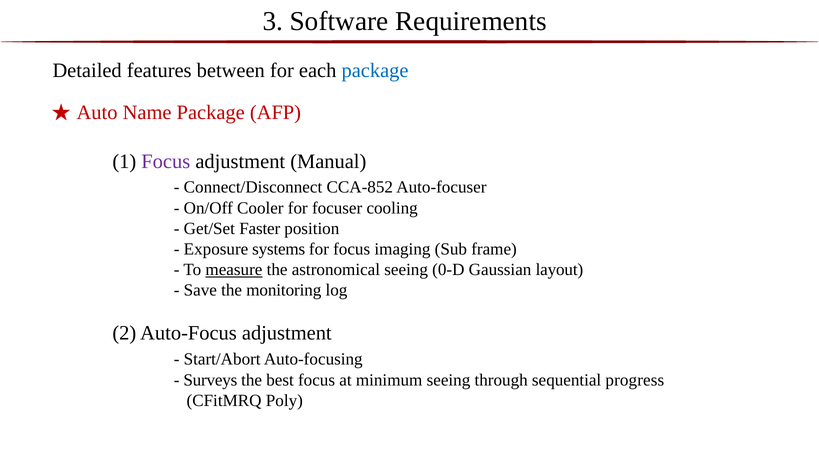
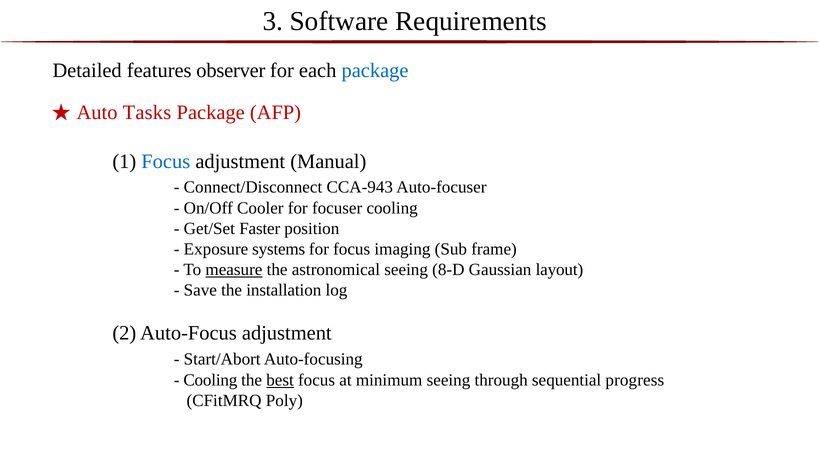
between: between -> observer (231, 71)
Name: Name -> Tasks (147, 113)
Focus colour: purple -> blue (166, 162)
CCA-852: CCA-852 -> CCA-943 (360, 187)
0-D: 0-D -> 8-D (448, 270)
monitoring: monitoring -> installation (284, 290)
Surveys: Surveys -> Cooling (210, 381)
best underline: none -> present (280, 381)
